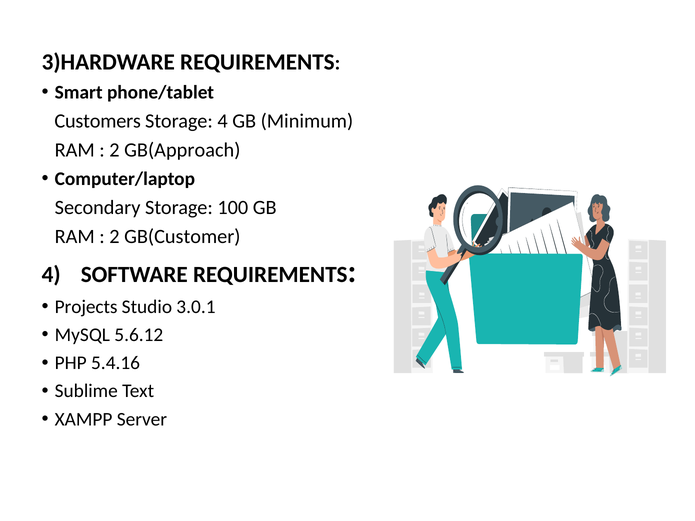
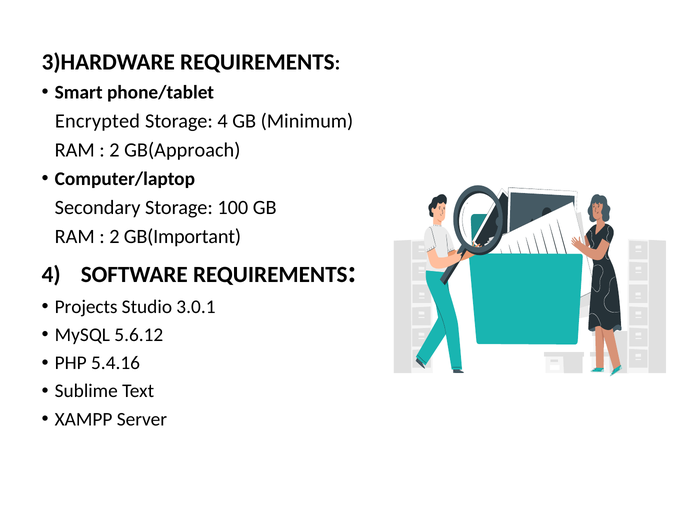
Customers: Customers -> Encrypted (97, 121)
GB(Customer: GB(Customer -> GB(Important (182, 237)
